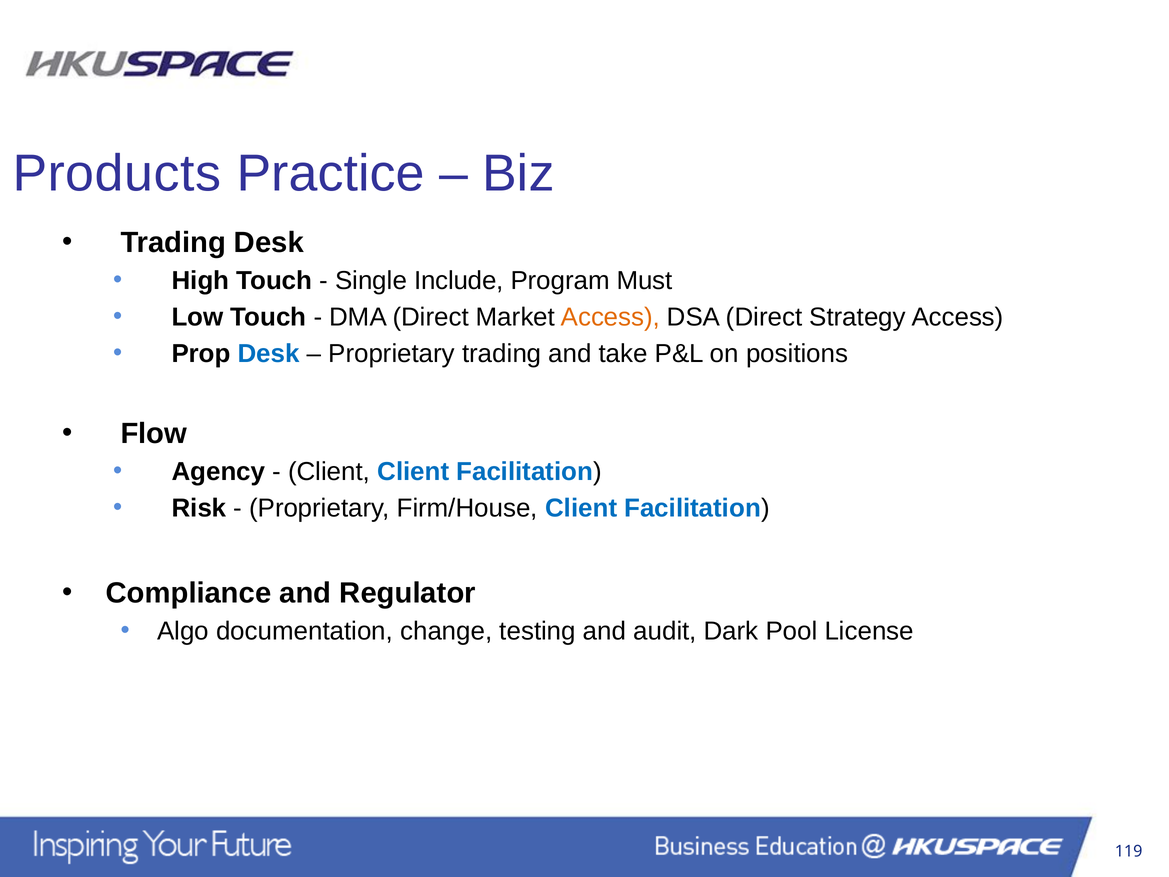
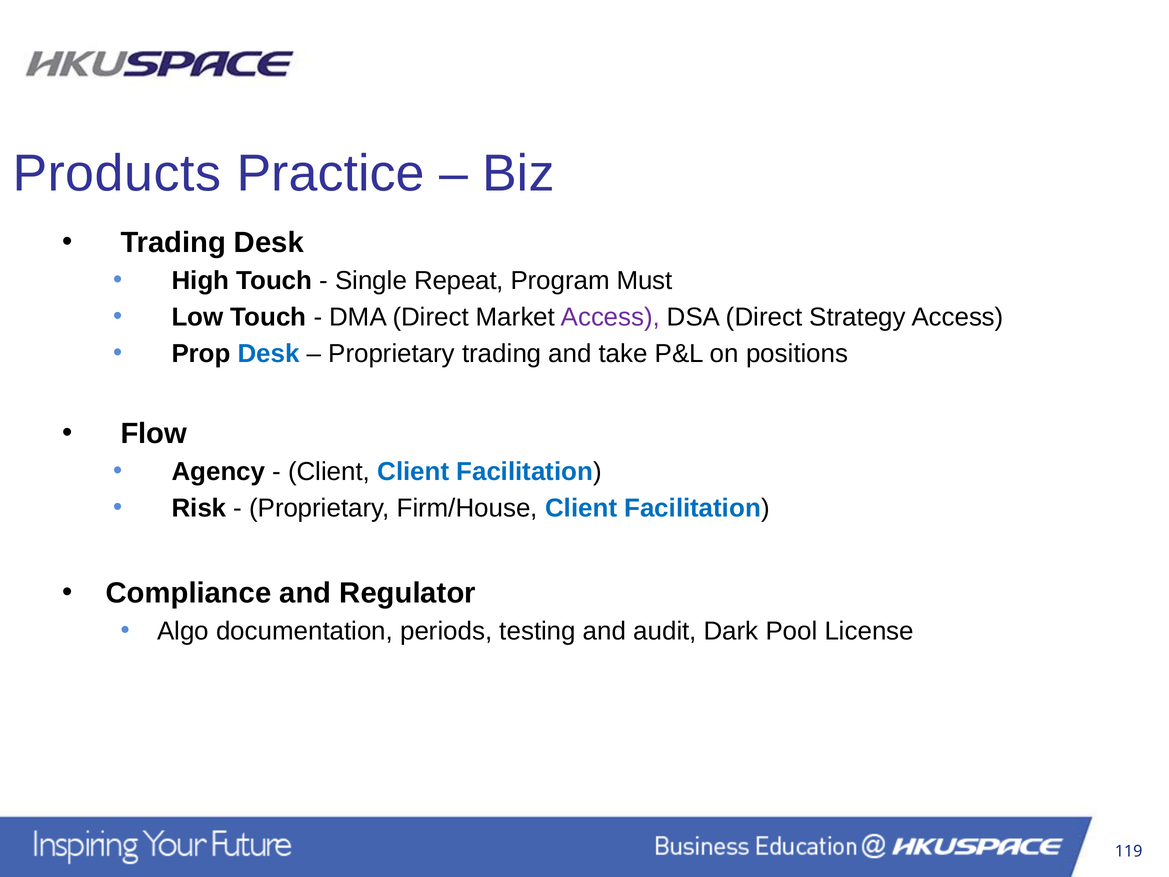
Include: Include -> Repeat (459, 281)
Access colour: orange -> purple (610, 317)
change: change -> periods (446, 631)
